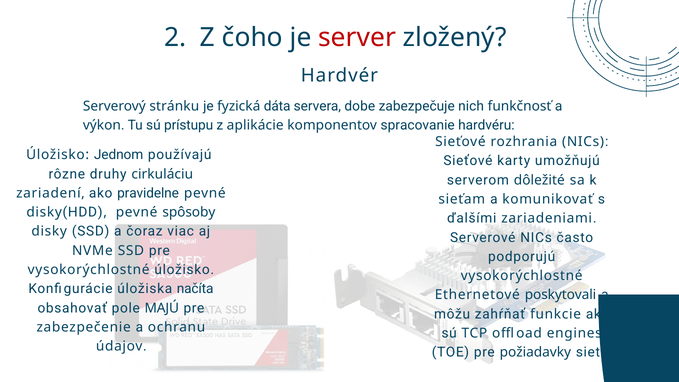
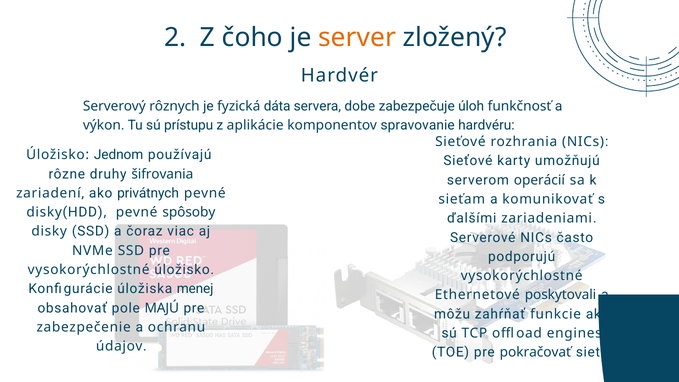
server colour: red -> orange (357, 38)
stránku: stránku -> rôznych (174, 106)
nich: nich -> úloh (471, 106)
spracovanie: spracovanie -> spravovanie (418, 125)
cirkuláciu: cirkuláciu -> šifrovania (162, 174)
dôležité: dôležité -> operácií (539, 180)
pravidelne: pravidelne -> privátnych (148, 193)
načíta: načíta -> menej (195, 289)
požiadavky: požiadavky -> pokračovať (535, 352)
